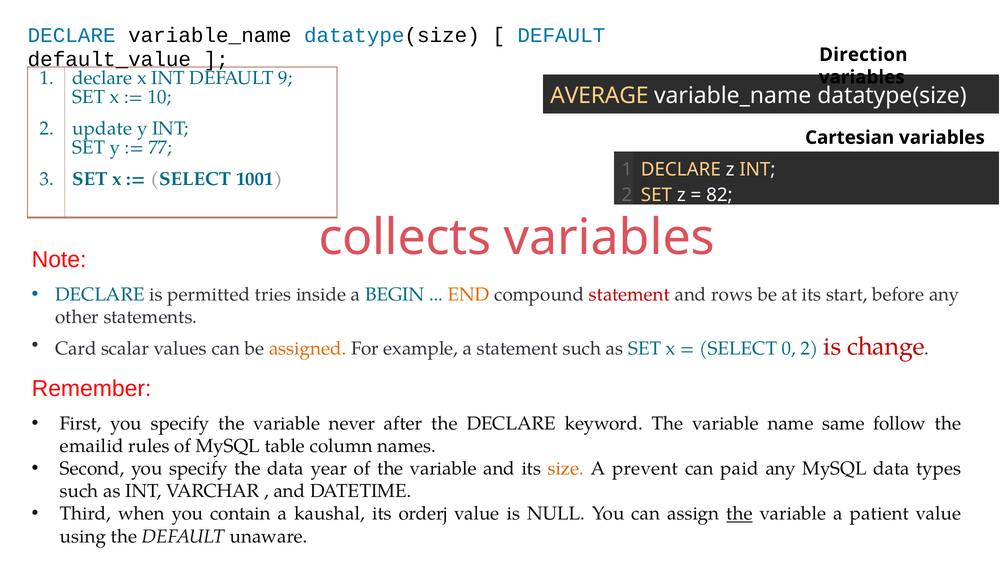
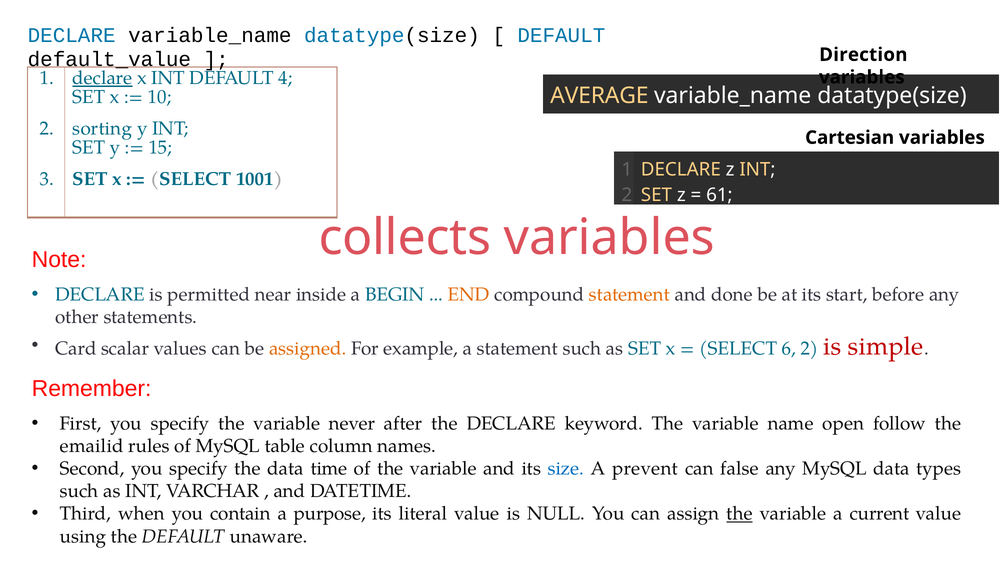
declare underline: none -> present (102, 78)
9: 9 -> 4 (285, 78)
update: update -> sorting (102, 129)
77: 77 -> 15 (160, 148)
82: 82 -> 61 (719, 195)
tries: tries -> near (273, 294)
statement colour: red -> orange (629, 294)
rows: rows -> done (732, 294)
0: 0 -> 6 (789, 348)
change: change -> simple (886, 346)
same: same -> open (843, 424)
year: year -> time (329, 469)
size colour: orange -> blue (566, 469)
paid: paid -> false (740, 469)
kaushal: kaushal -> purpose (330, 514)
orderj: orderj -> literal (423, 514)
patient: patient -> current (880, 514)
